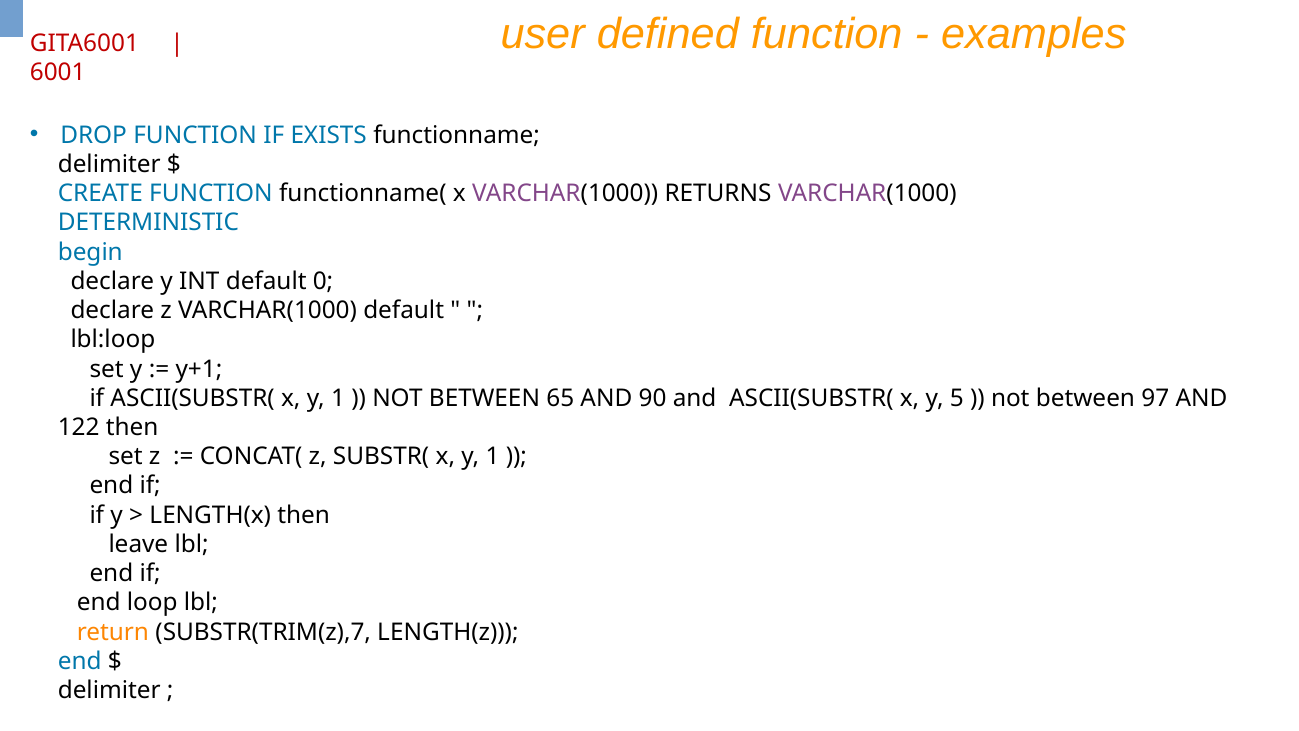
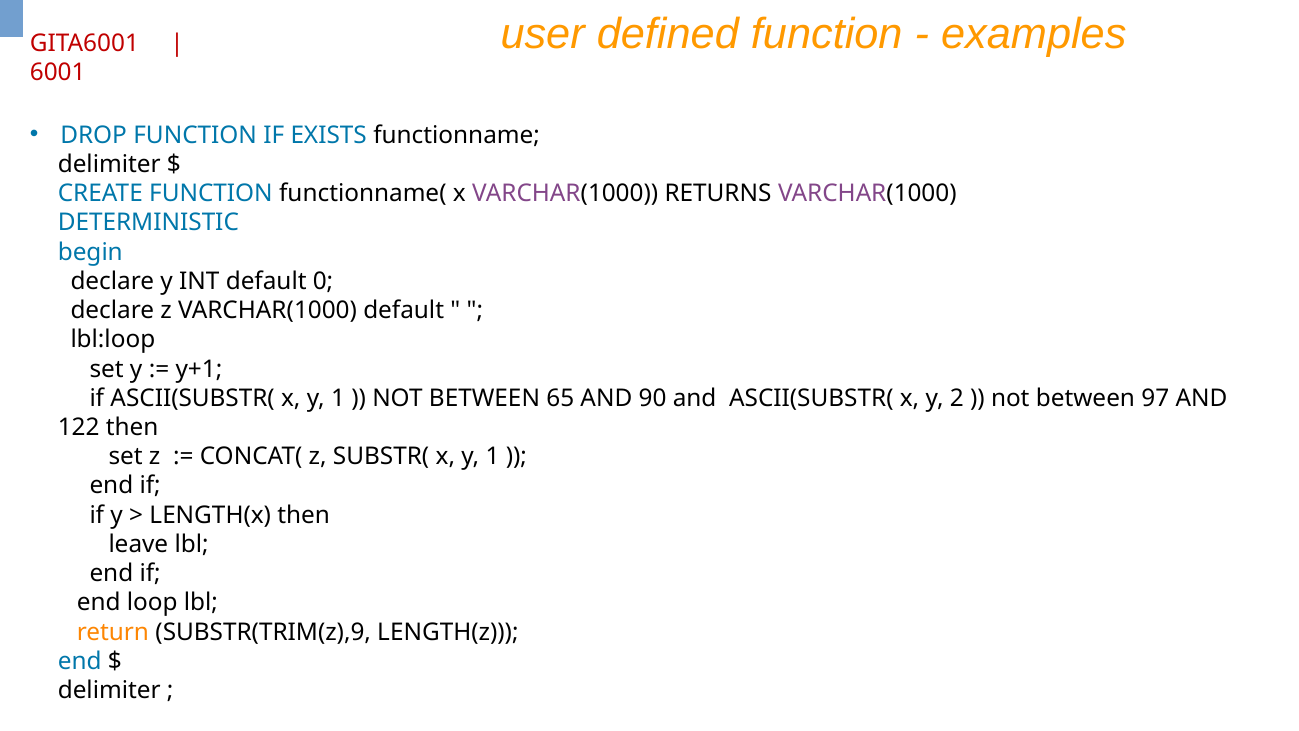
5: 5 -> 2 (957, 398)
SUBSTR(TRIM(z),7: SUBSTR(TRIM(z),7 -> SUBSTR(TRIM(z),9 (263, 632)
